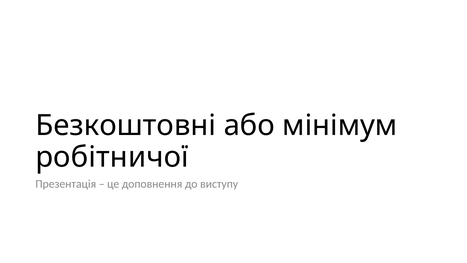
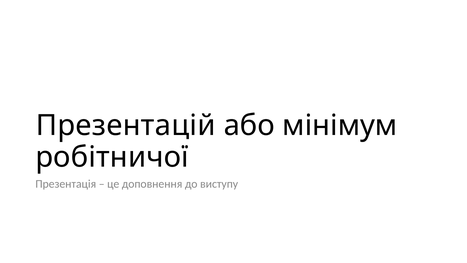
Безкоштовні: Безкоштовні -> Презентацій (126, 126)
